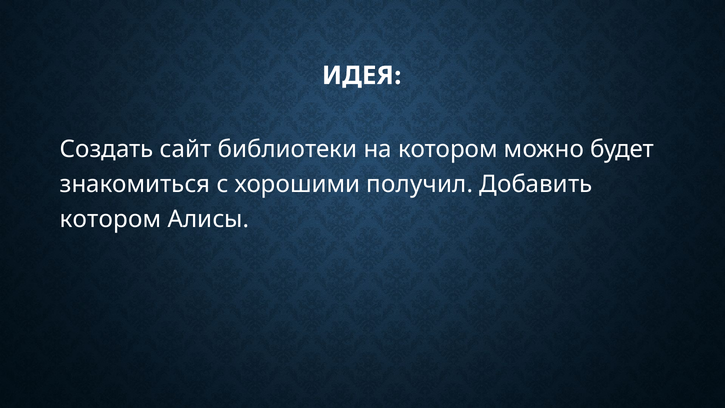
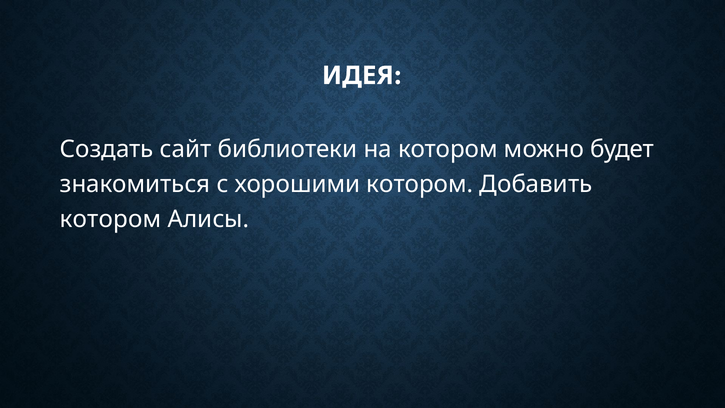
хорошими получил: получил -> котором (420, 184)
